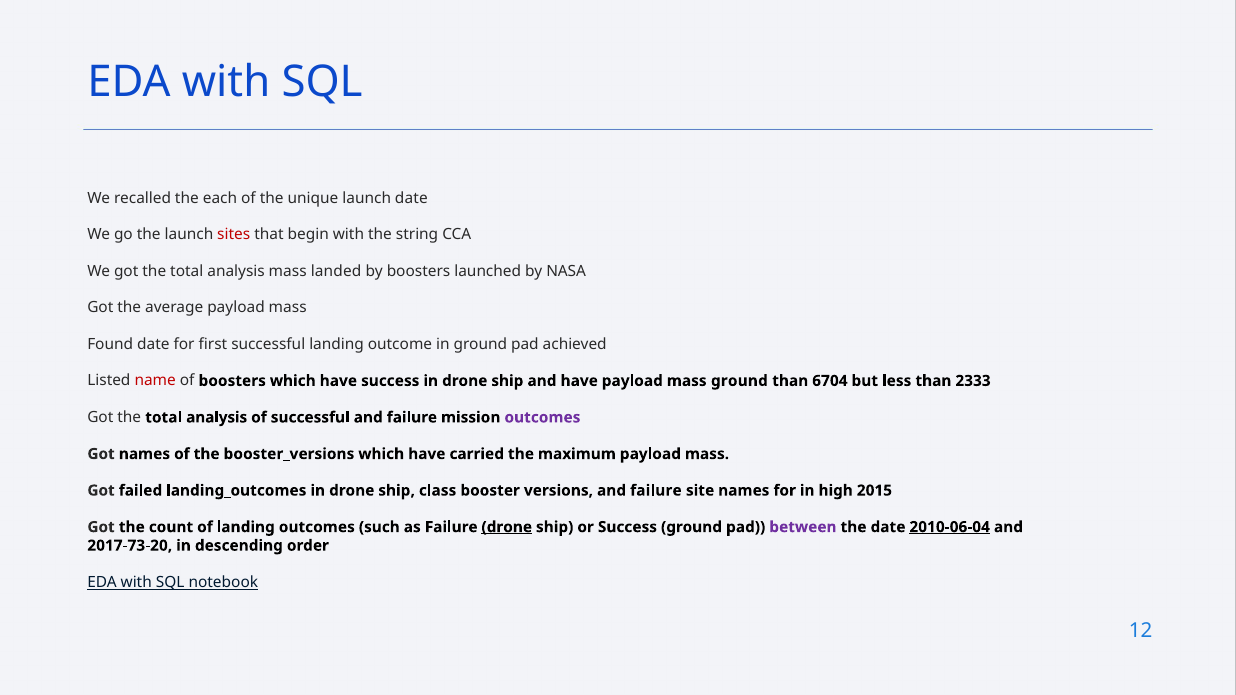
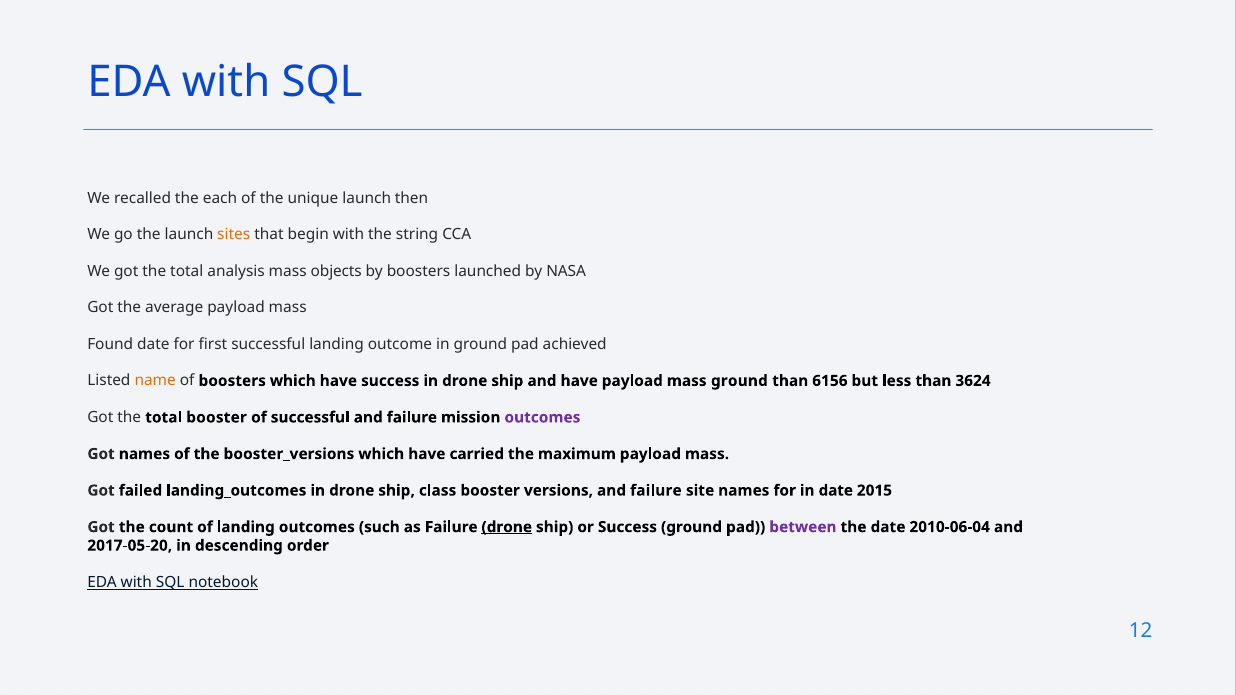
launch date: date -> then (412, 198)
sites colour: red -> orange (234, 235)
landed: landed -> objects (336, 271)
name colour: red -> orange (155, 381)
6704: 6704 -> 6156 (830, 381)
2333: 2333 -> 3624 (973, 381)
analysis: analysis -> booster (217, 418)
in high: high -> date (836, 491)
2010-06-04 underline: present -> none (950, 527)
2017-73-20: 2017-73-20 -> 2017-05-20 (130, 546)
